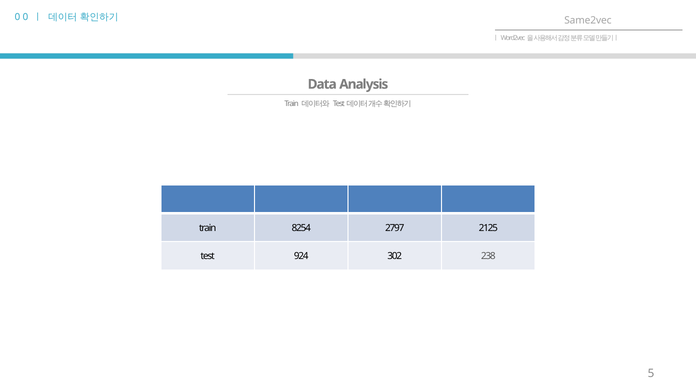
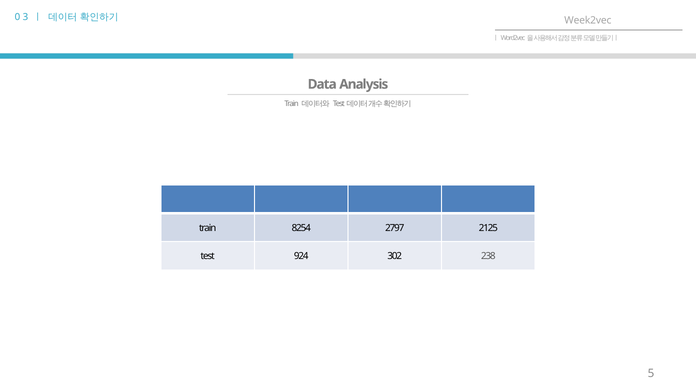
0 0: 0 -> 3 (25, 17)
Same2vec: Same2vec -> Week2vec (588, 21)
